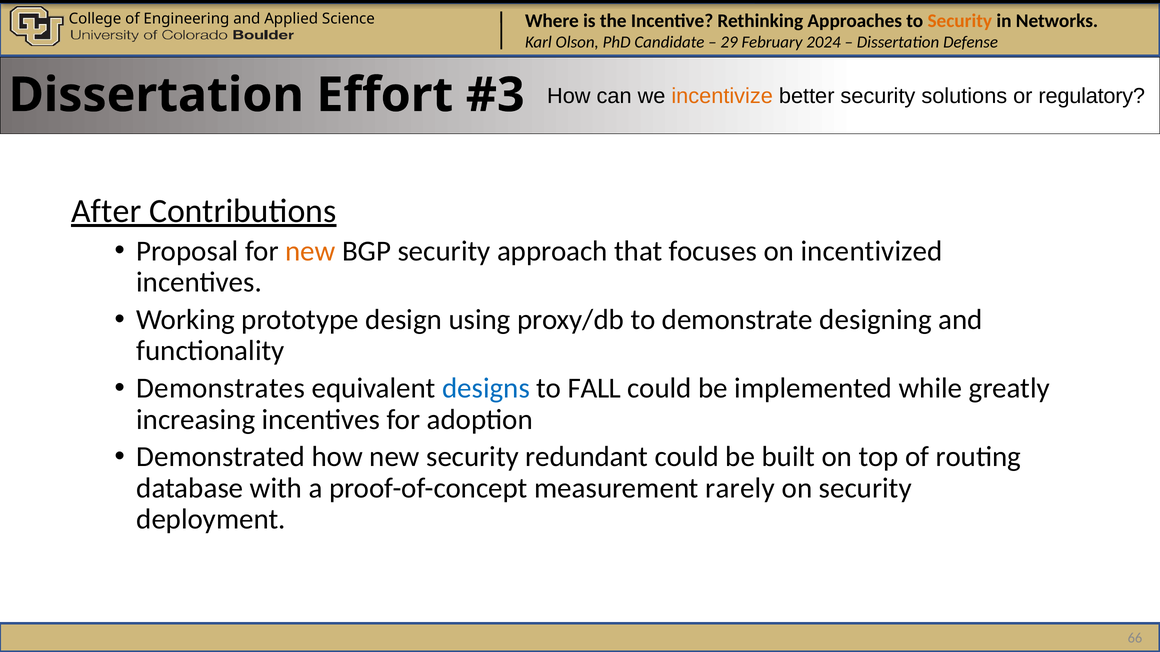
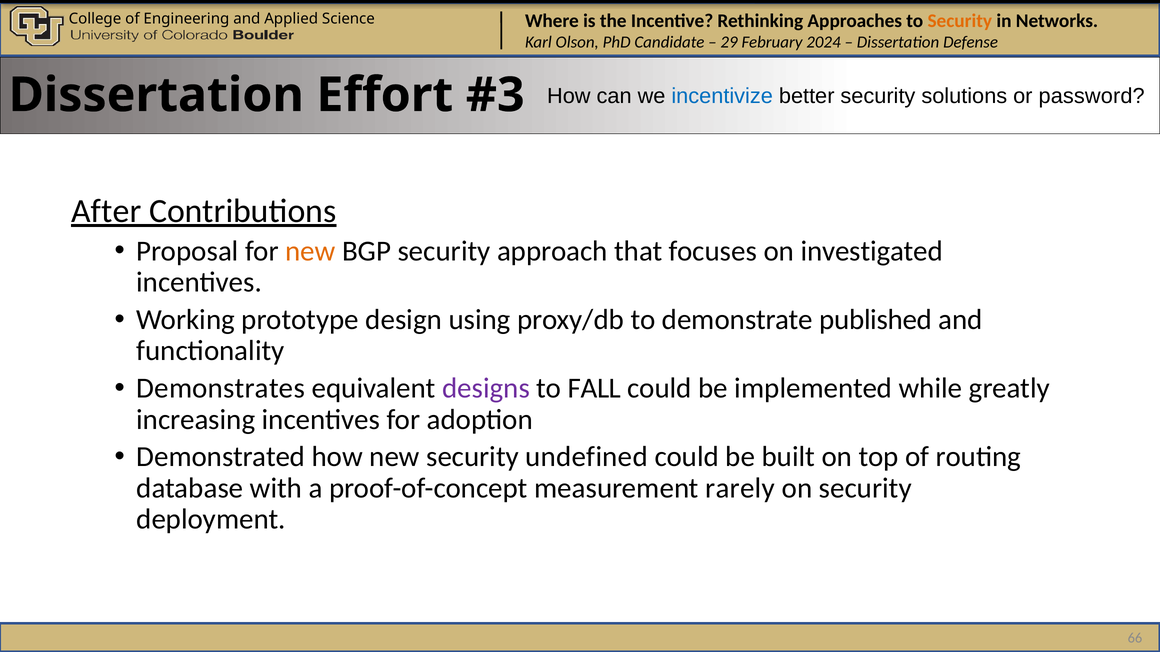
incentivize colour: orange -> blue (722, 96)
regulatory: regulatory -> password (1092, 96)
incentivized: incentivized -> investigated (872, 251)
designing: designing -> published (876, 320)
designs colour: blue -> purple (486, 388)
redundant: redundant -> undefined (587, 457)
